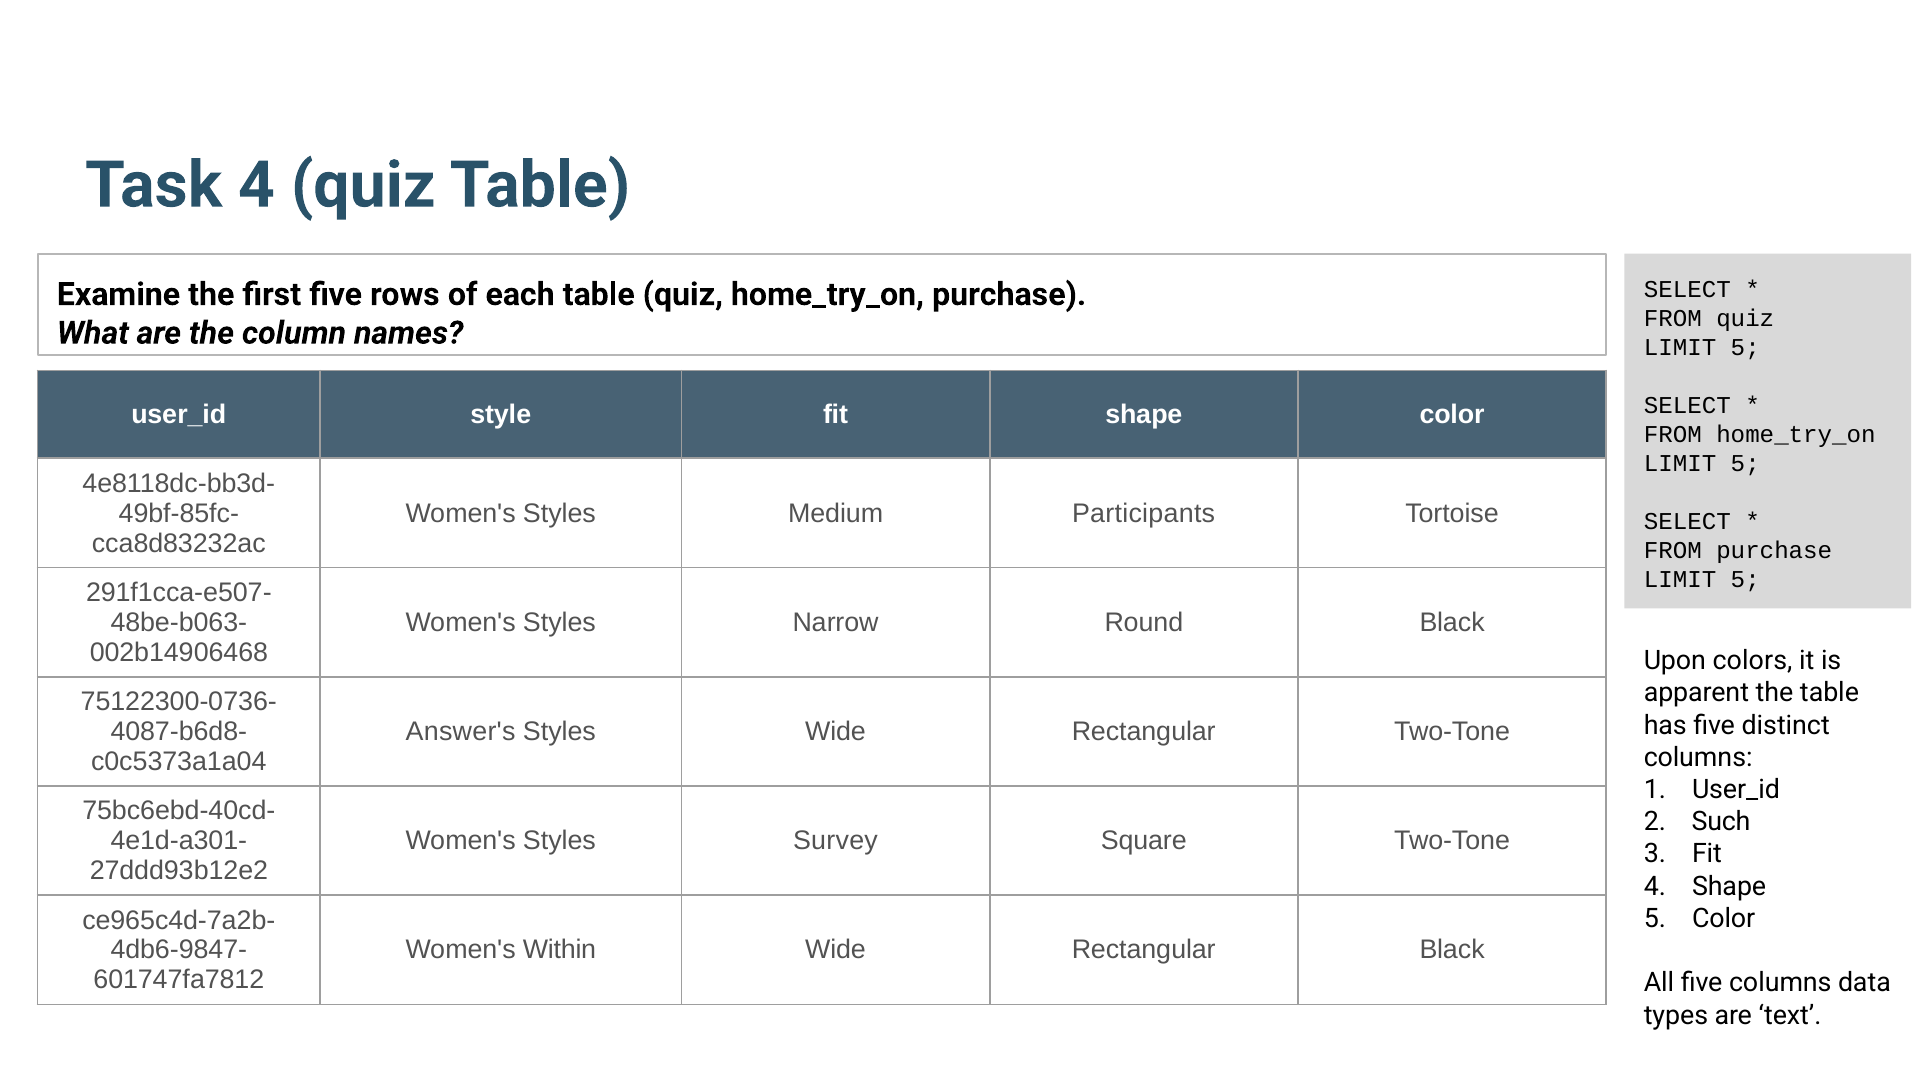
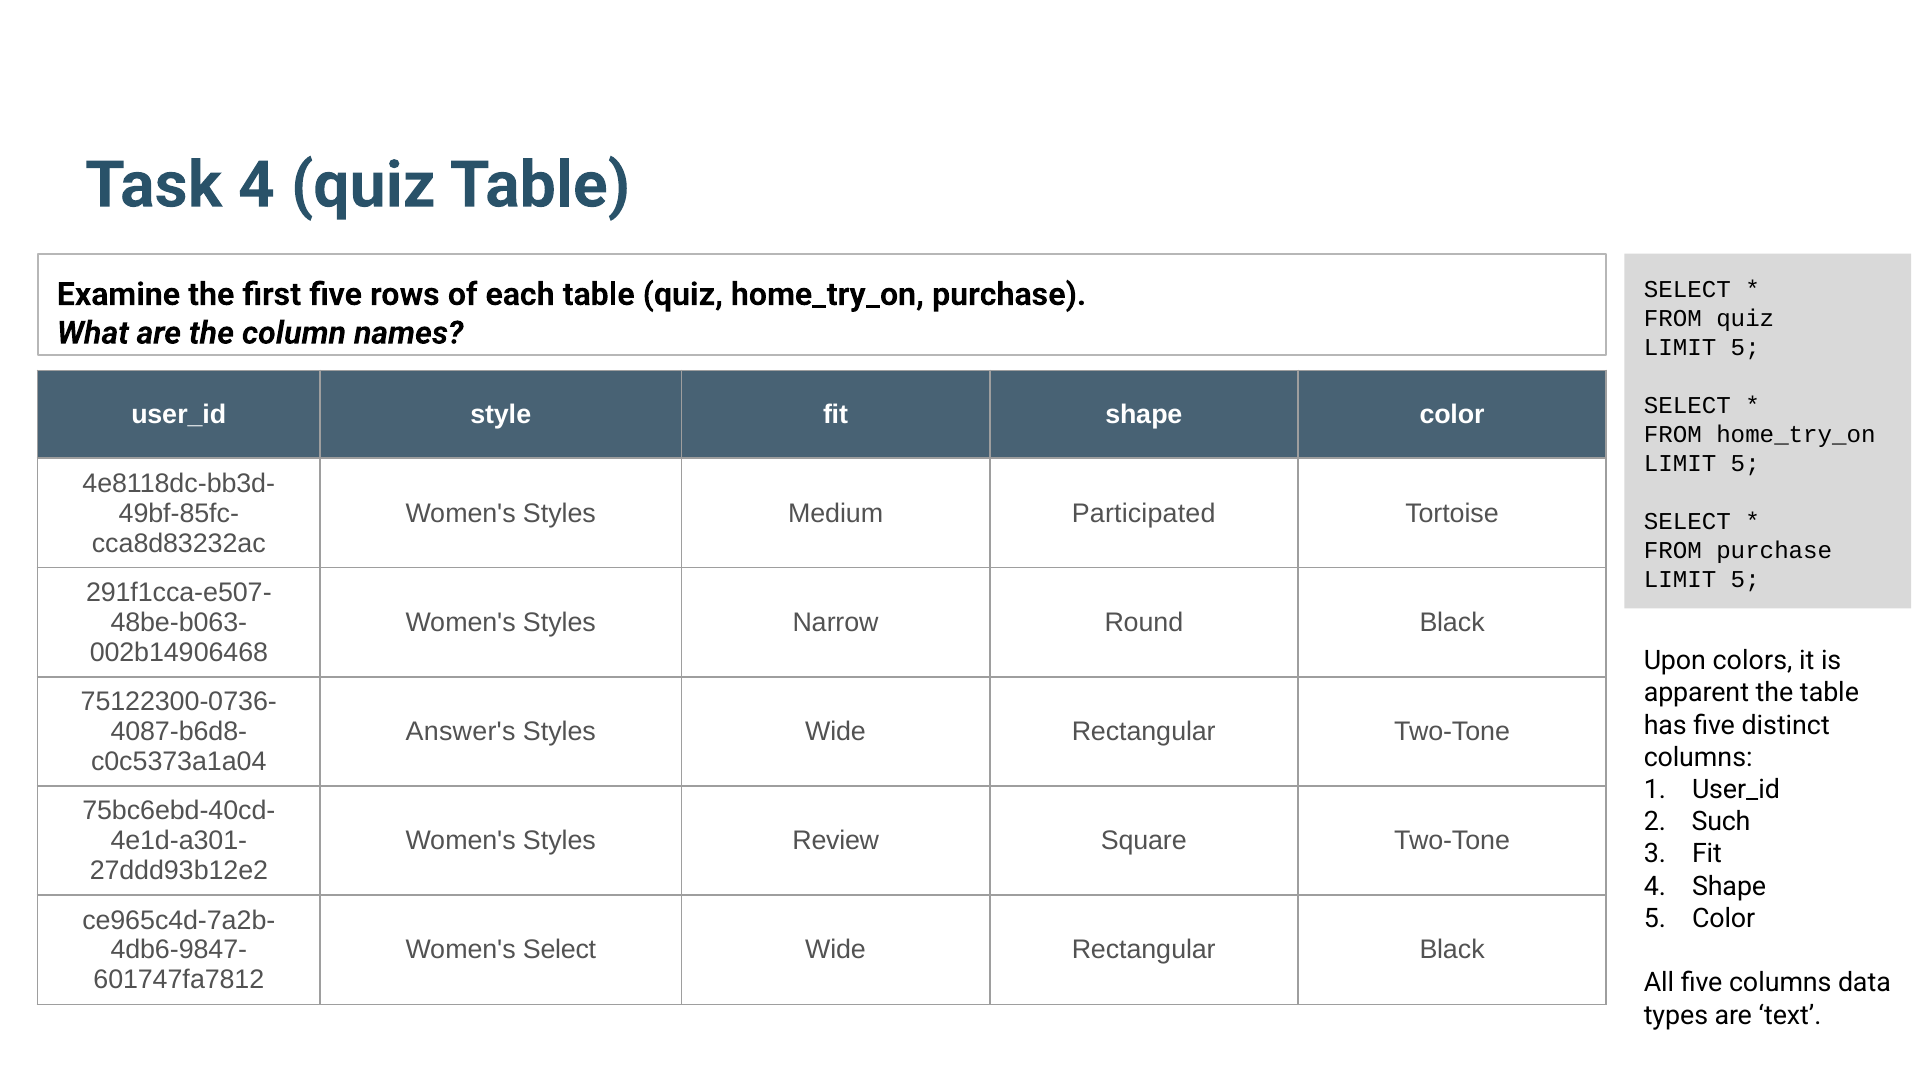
Participants: Participants -> Participated (1144, 513)
Survey: Survey -> Review (836, 841)
Women's Within: Within -> Select (560, 950)
